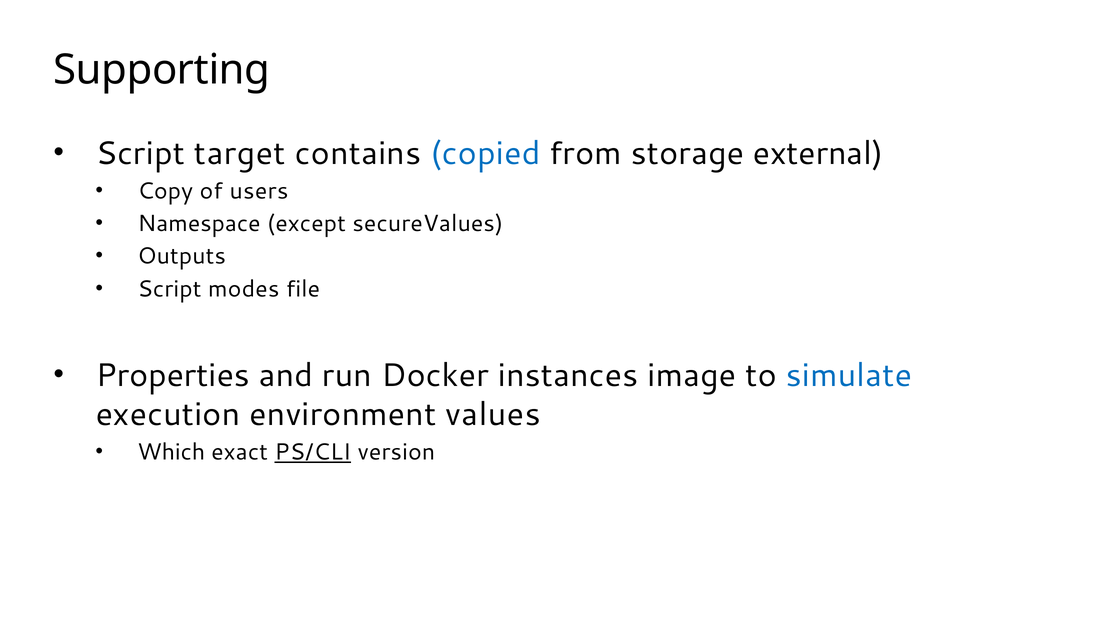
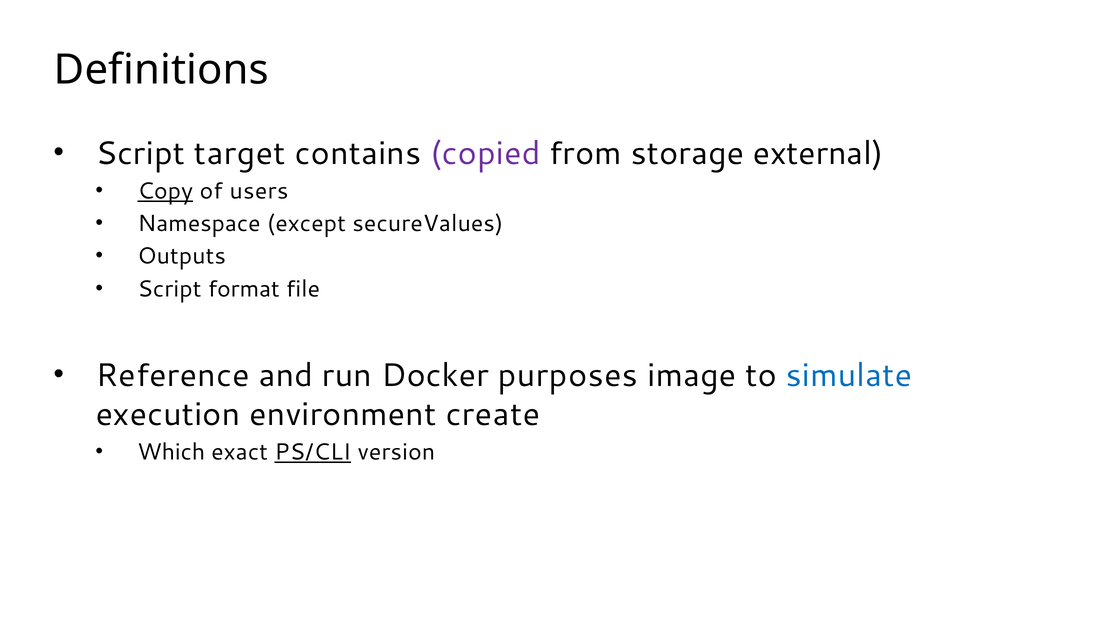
Supporting: Supporting -> Definitions (161, 70)
copied colour: blue -> purple (485, 153)
Copy underline: none -> present (165, 191)
modes: modes -> format (244, 289)
Properties: Properties -> Reference (173, 375)
instances: instances -> purposes (568, 375)
values: values -> create (493, 414)
